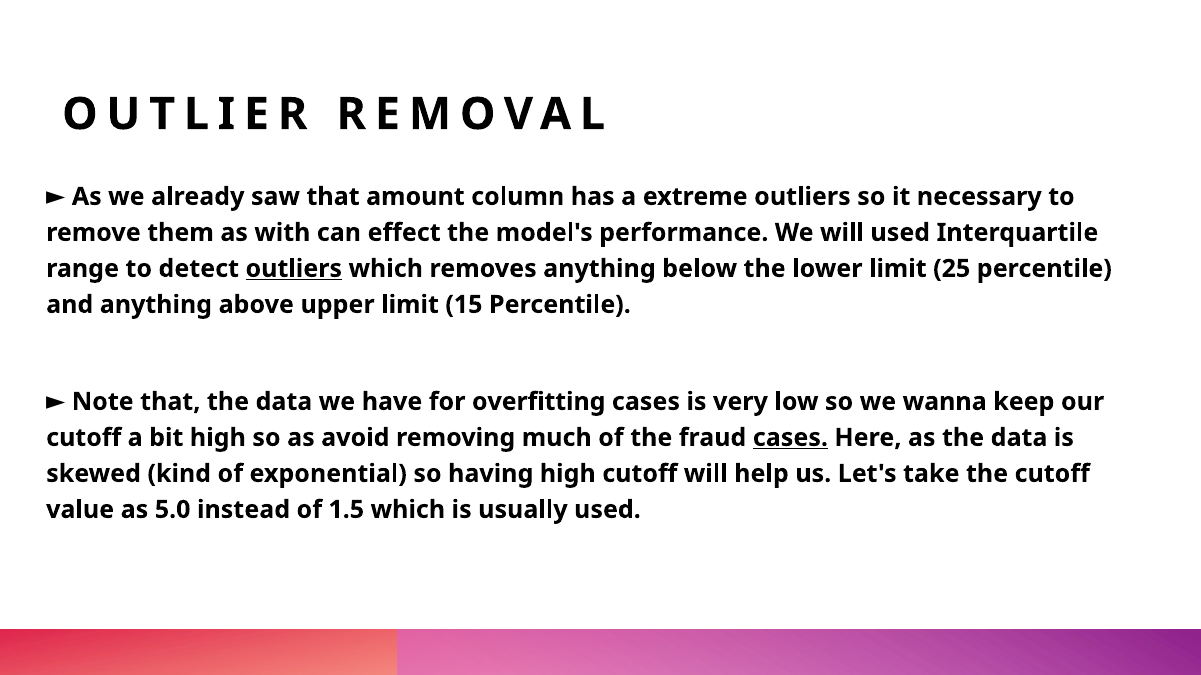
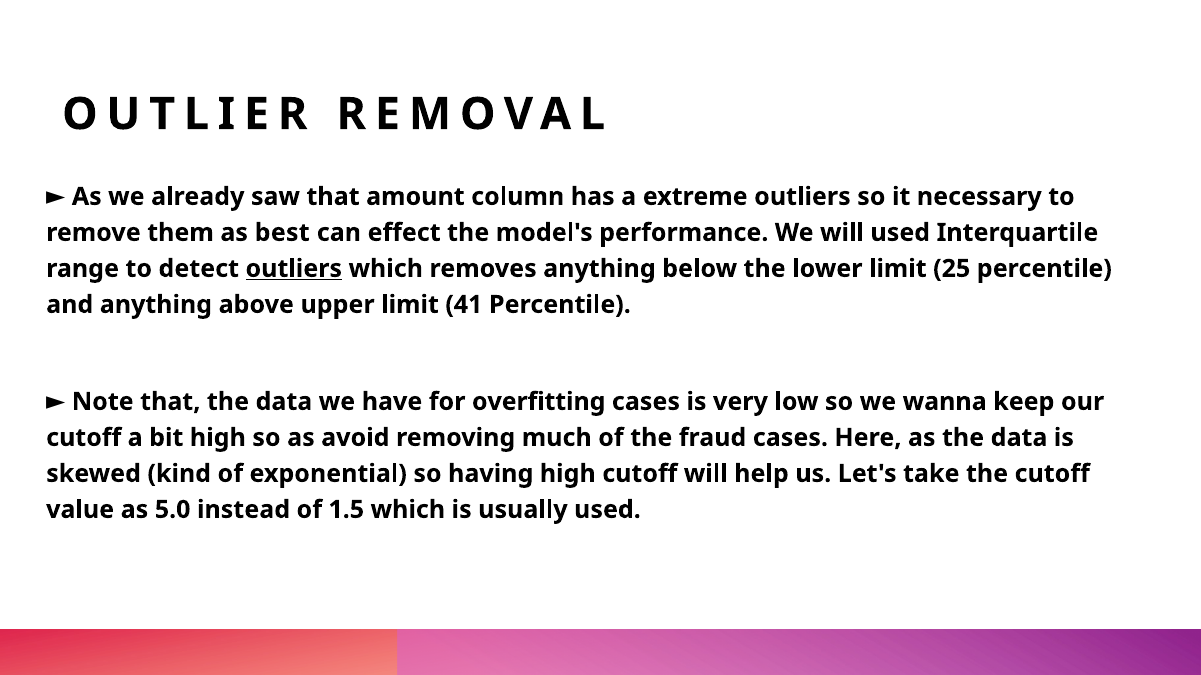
with: with -> best (282, 233)
15: 15 -> 41 (464, 305)
cases underline: present -> none (790, 438)
